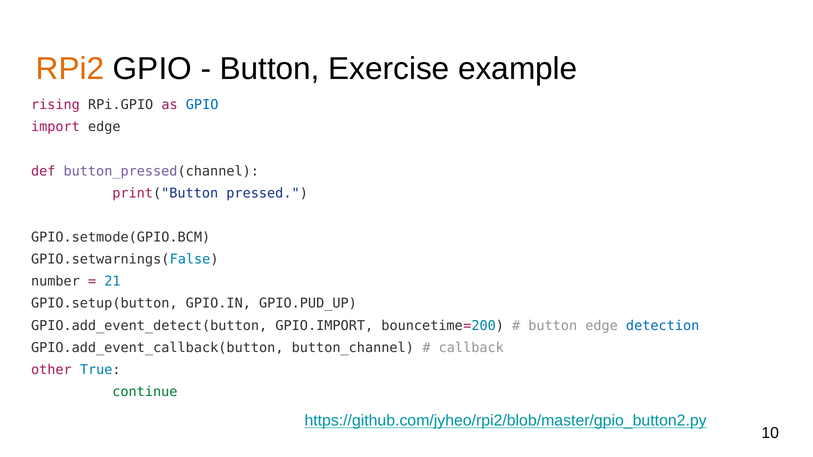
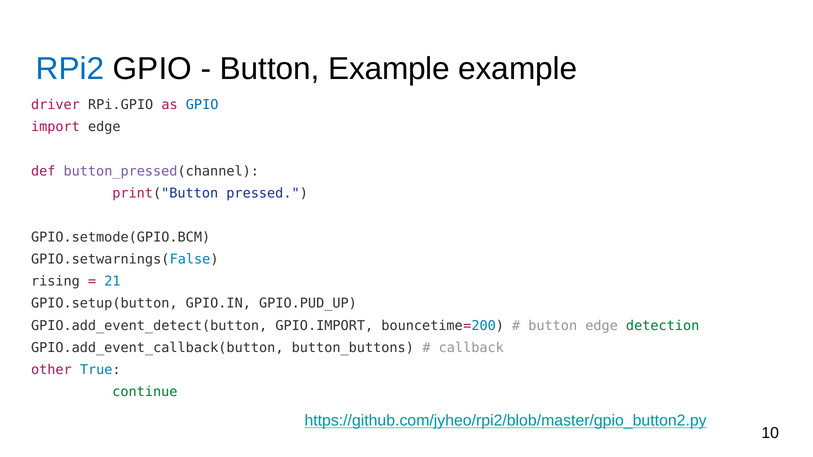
RPi2 colour: orange -> blue (70, 69)
Button Exercise: Exercise -> Example (389, 69)
rising: rising -> driver (55, 105)
number: number -> rising (55, 282)
detection colour: blue -> green (663, 326)
button_channel: button_channel -> button_buttons (353, 348)
